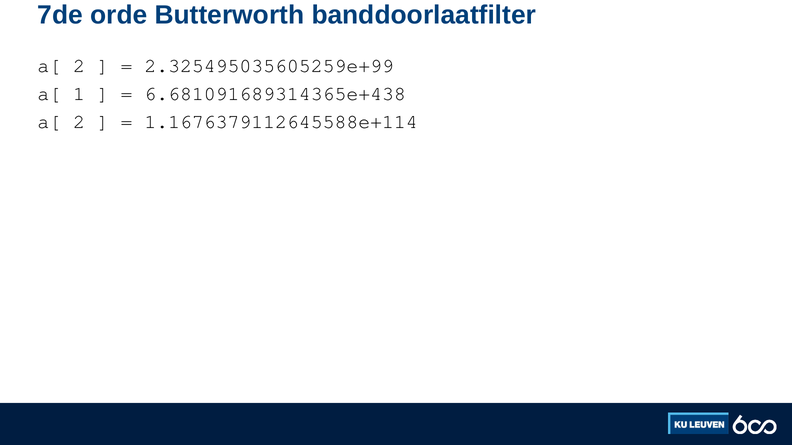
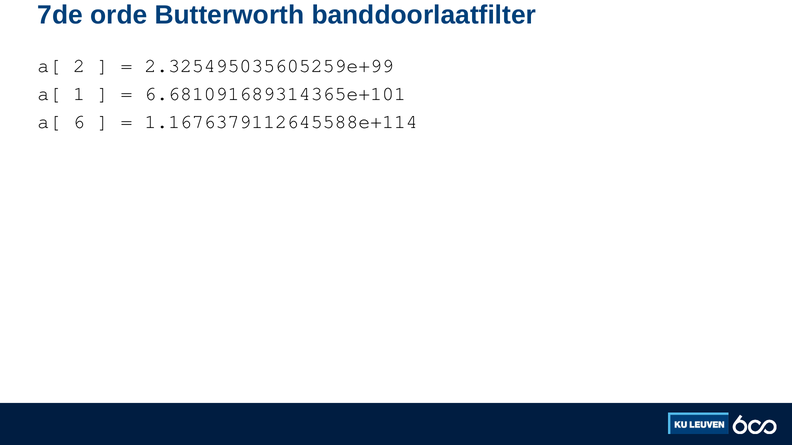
6.681091689314365e+438: 6.681091689314365e+438 -> 6.681091689314365e+101 (275, 94)
2: 2 -> 6 (79, 122)
